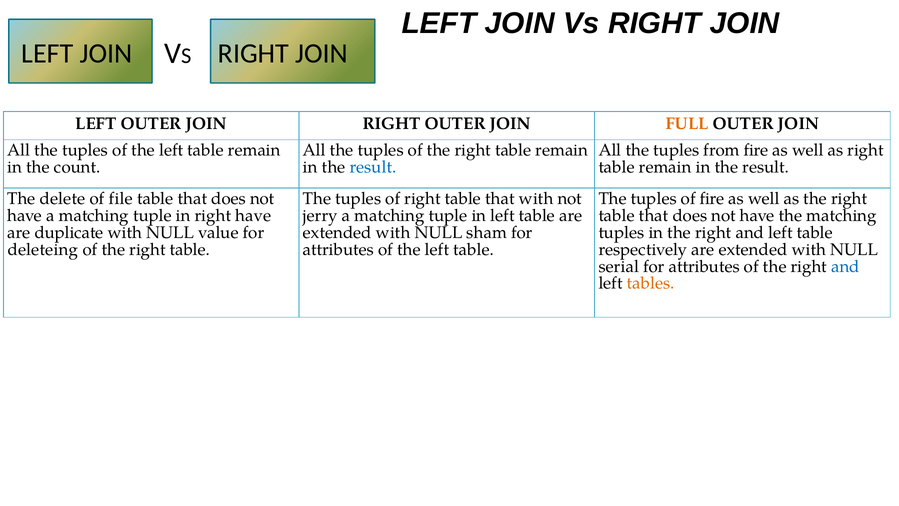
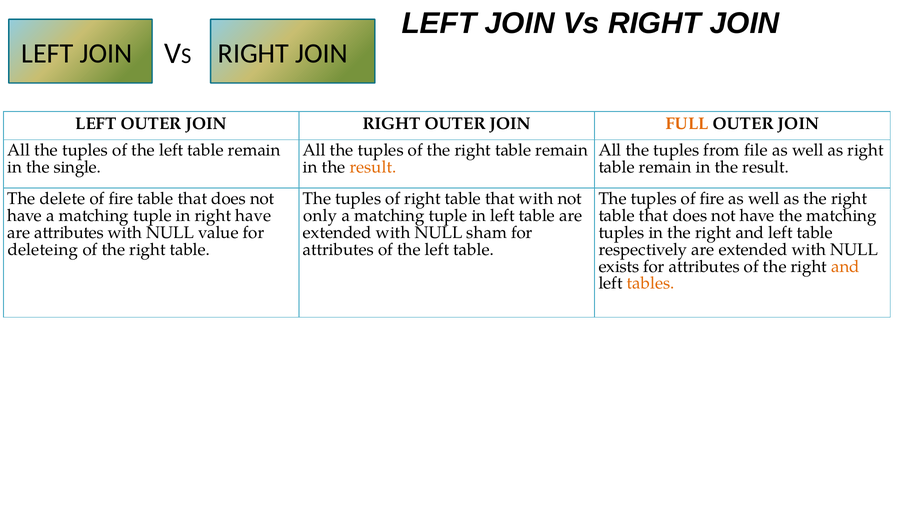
from fire: fire -> file (756, 150)
count: count -> single (77, 167)
result colour: blue -> orange (373, 167)
file: file -> fire (121, 198)
jerry: jerry -> only (320, 215)
are duplicate: duplicate -> attributes (69, 232)
serial: serial -> exists (619, 266)
and colour: blue -> orange (845, 266)
